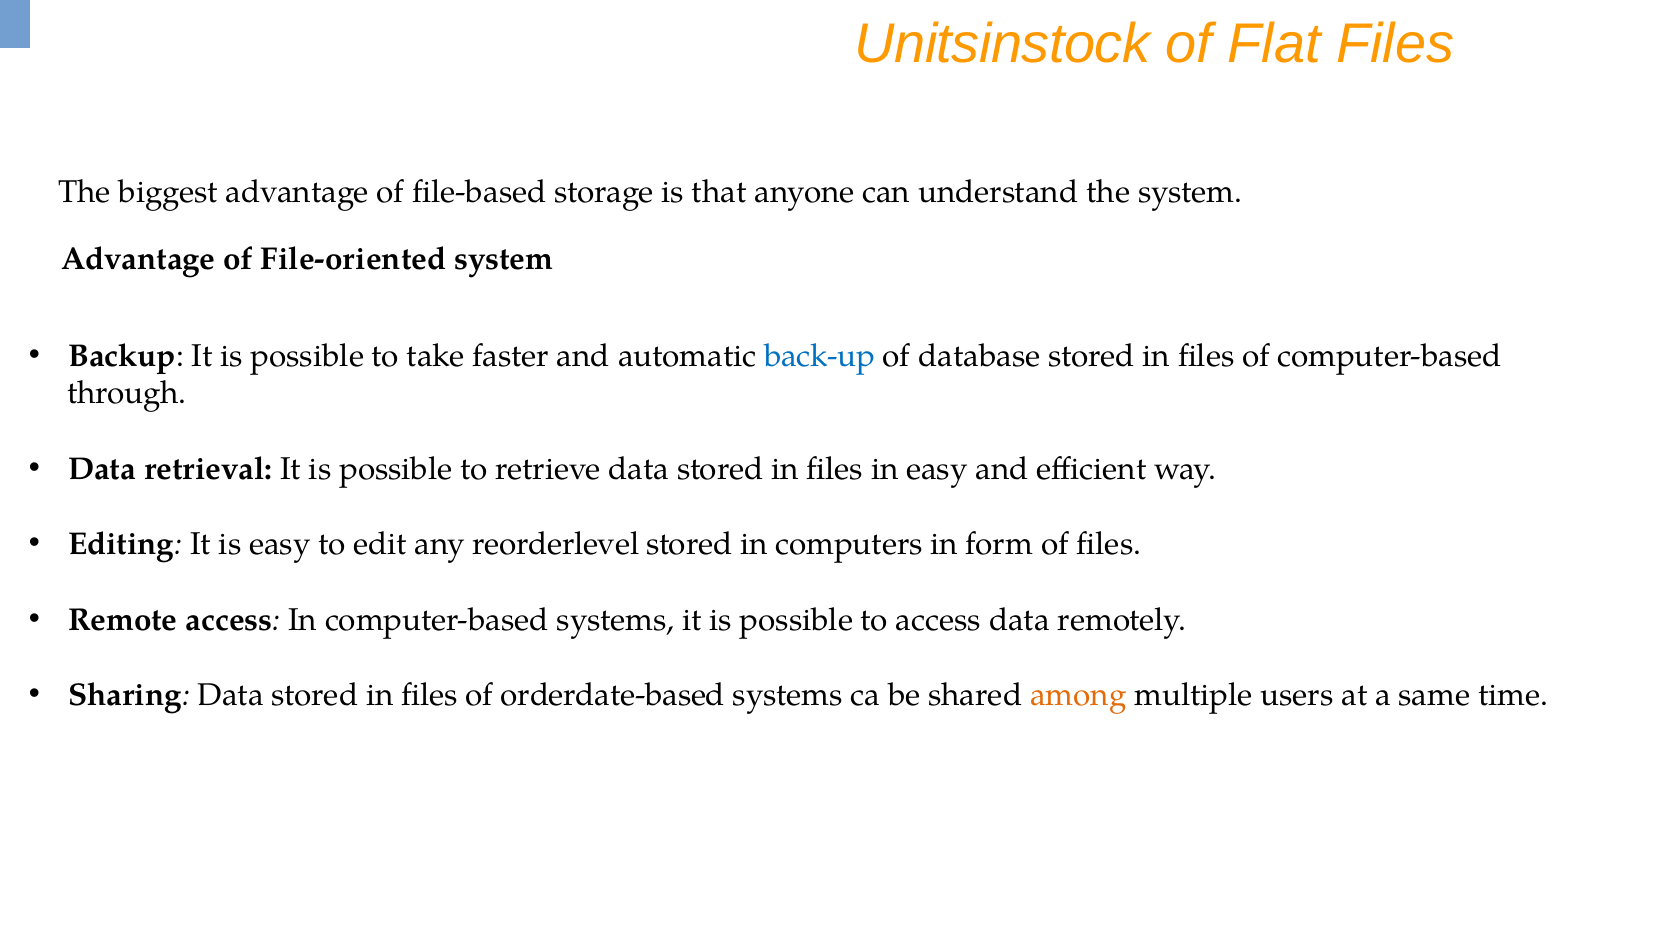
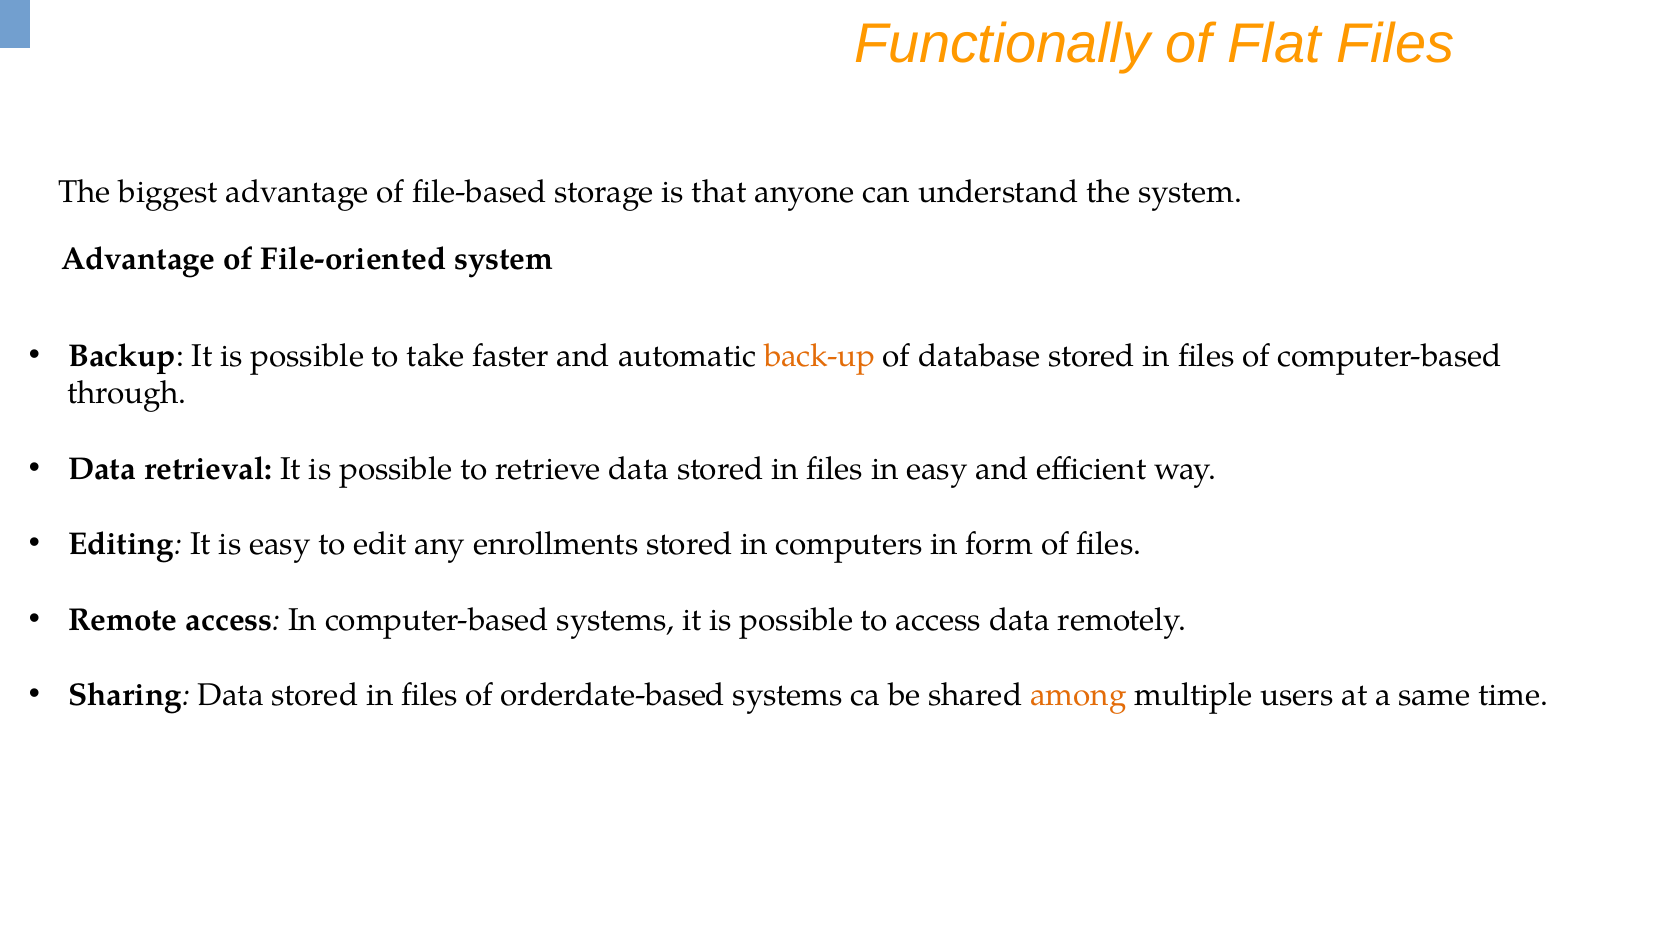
Unitsinstock: Unitsinstock -> Functionally (1002, 44)
back-up colour: blue -> orange (820, 356)
reorderlevel: reorderlevel -> enrollments (556, 544)
